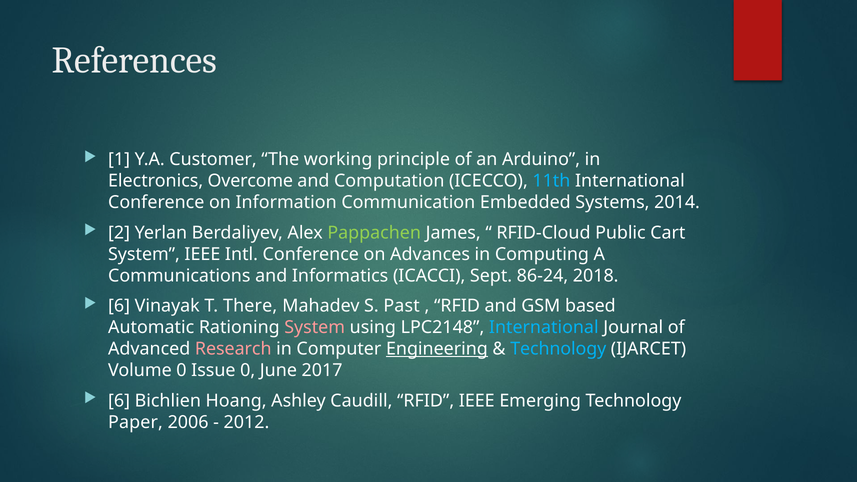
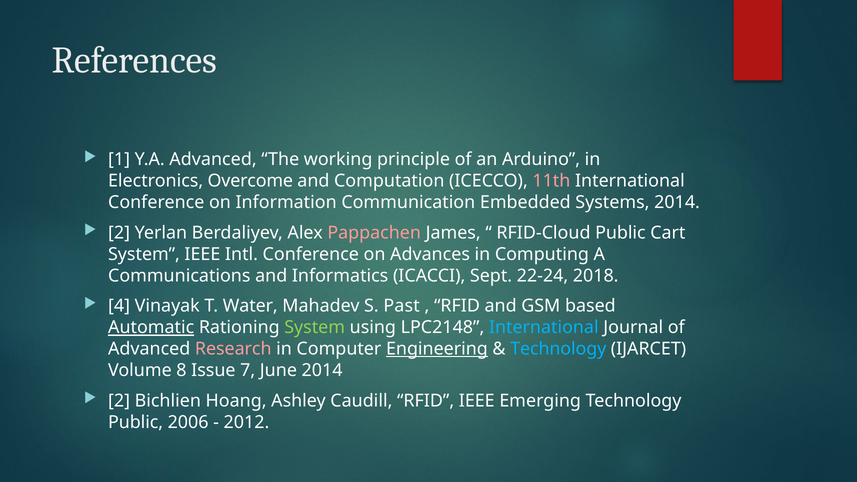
Y.A Customer: Customer -> Advanced (213, 160)
11th colour: light blue -> pink (551, 181)
Pappachen colour: light green -> pink (374, 233)
86-24: 86-24 -> 22-24 (542, 276)
6: 6 -> 4 (119, 306)
There: There -> Water (250, 306)
Automatic underline: none -> present (151, 328)
System colour: pink -> light green (315, 328)
Volume 0: 0 -> 8 (181, 371)
Issue 0: 0 -> 7 (248, 371)
June 2017: 2017 -> 2014 (322, 371)
6: 6 -> 2 (119, 401)
Paper: Paper -> Public (136, 422)
